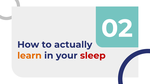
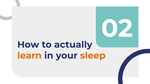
sleep colour: red -> orange (93, 56)
